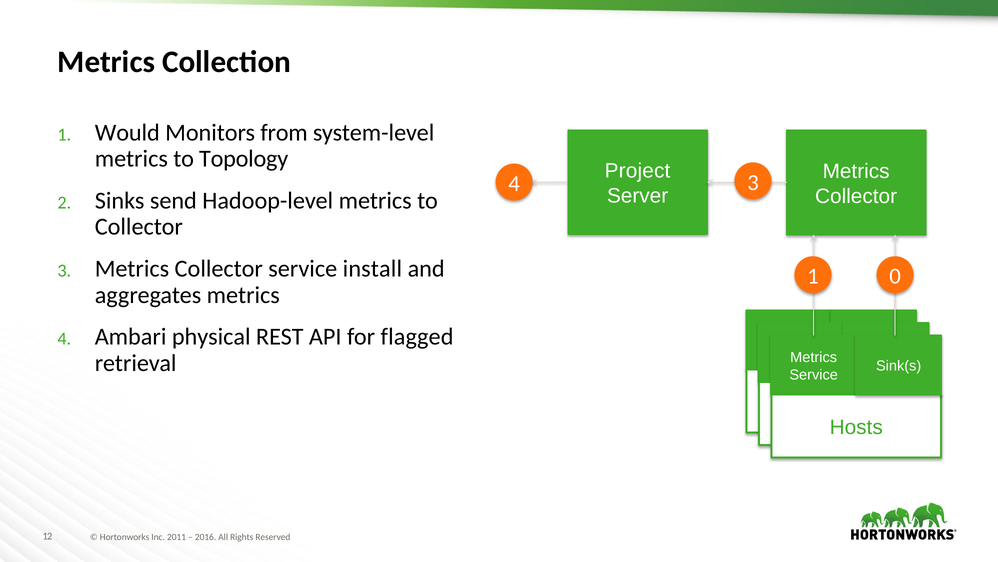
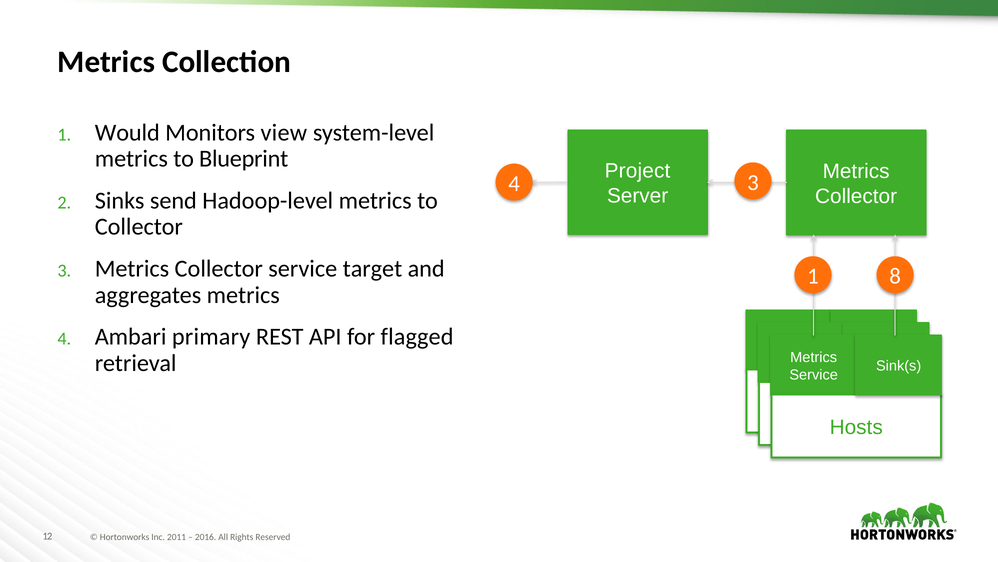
from: from -> view (284, 133)
Topology: Topology -> Blueprint (244, 159)
install: install -> target (372, 269)
0: 0 -> 8 (895, 276)
physical: physical -> primary (211, 337)
